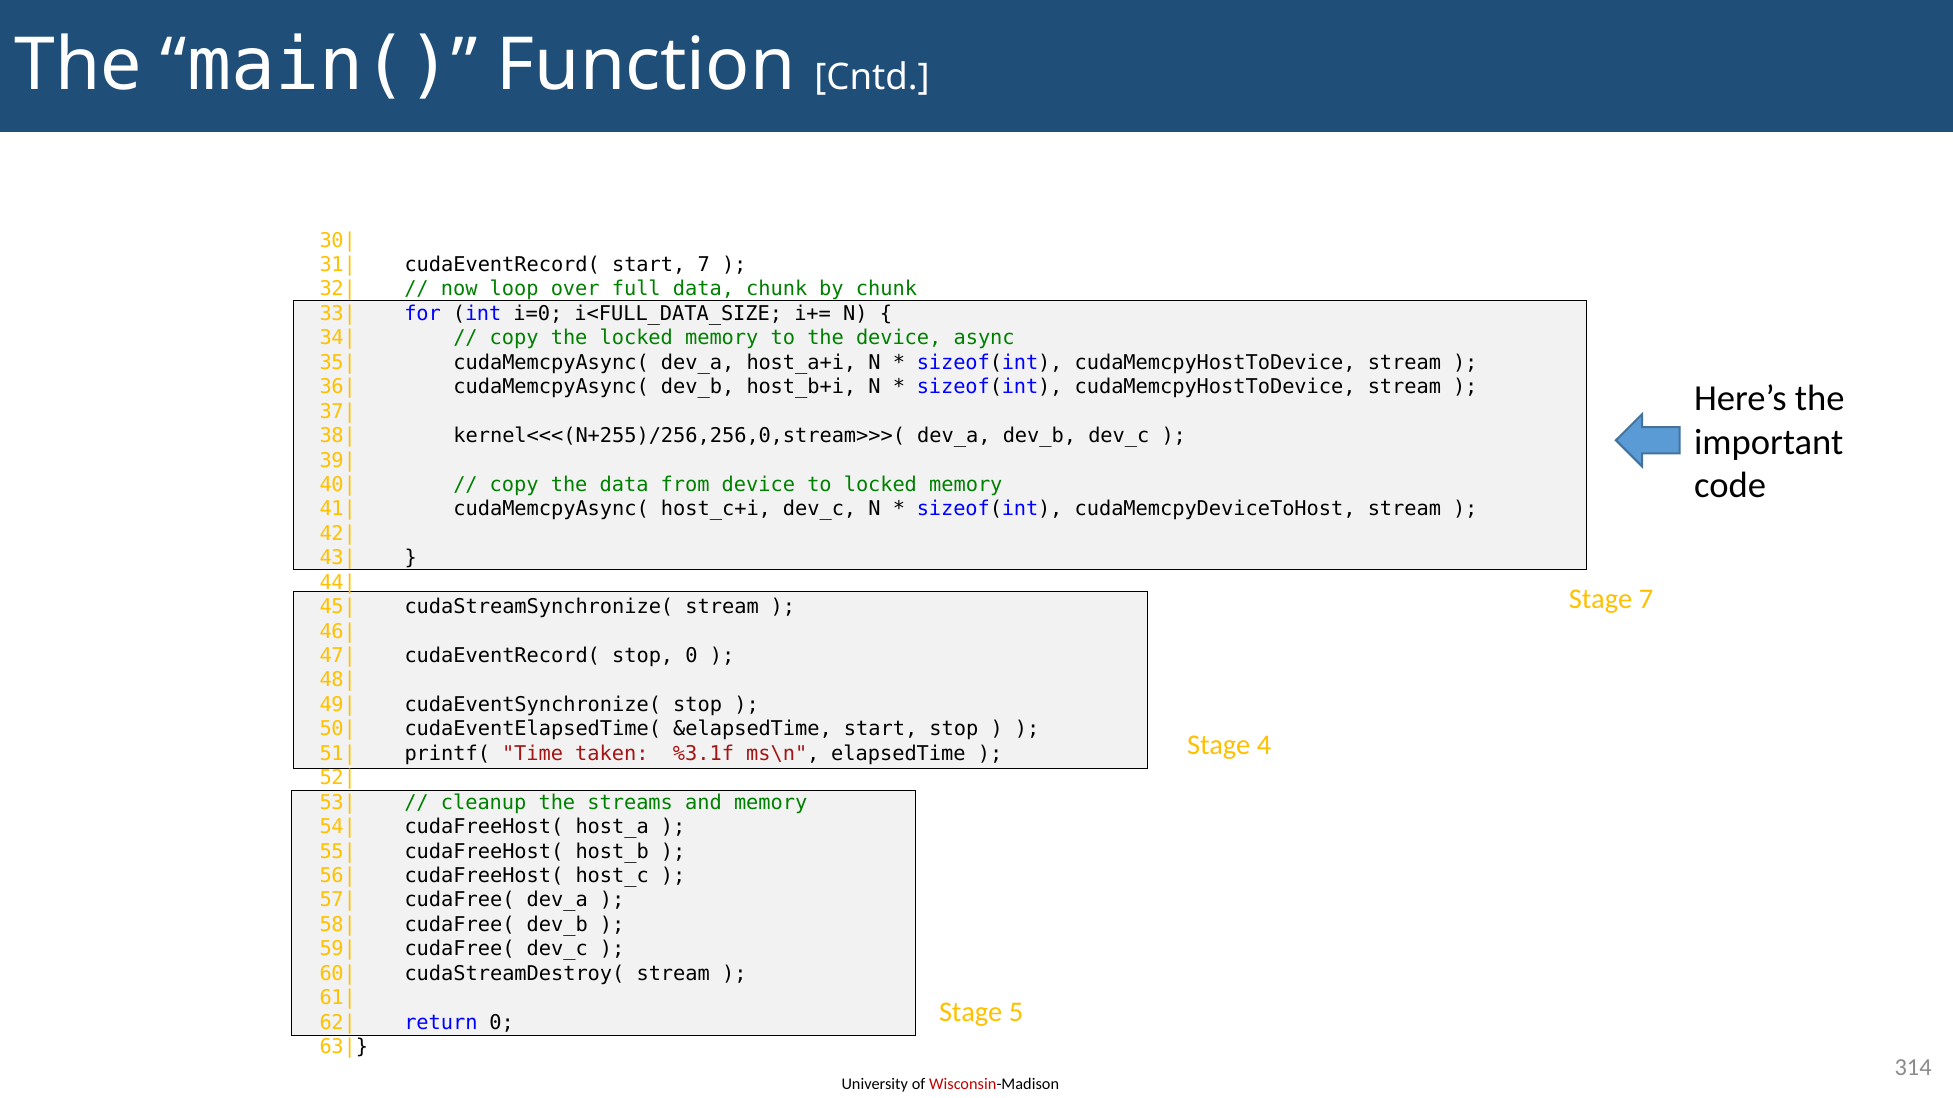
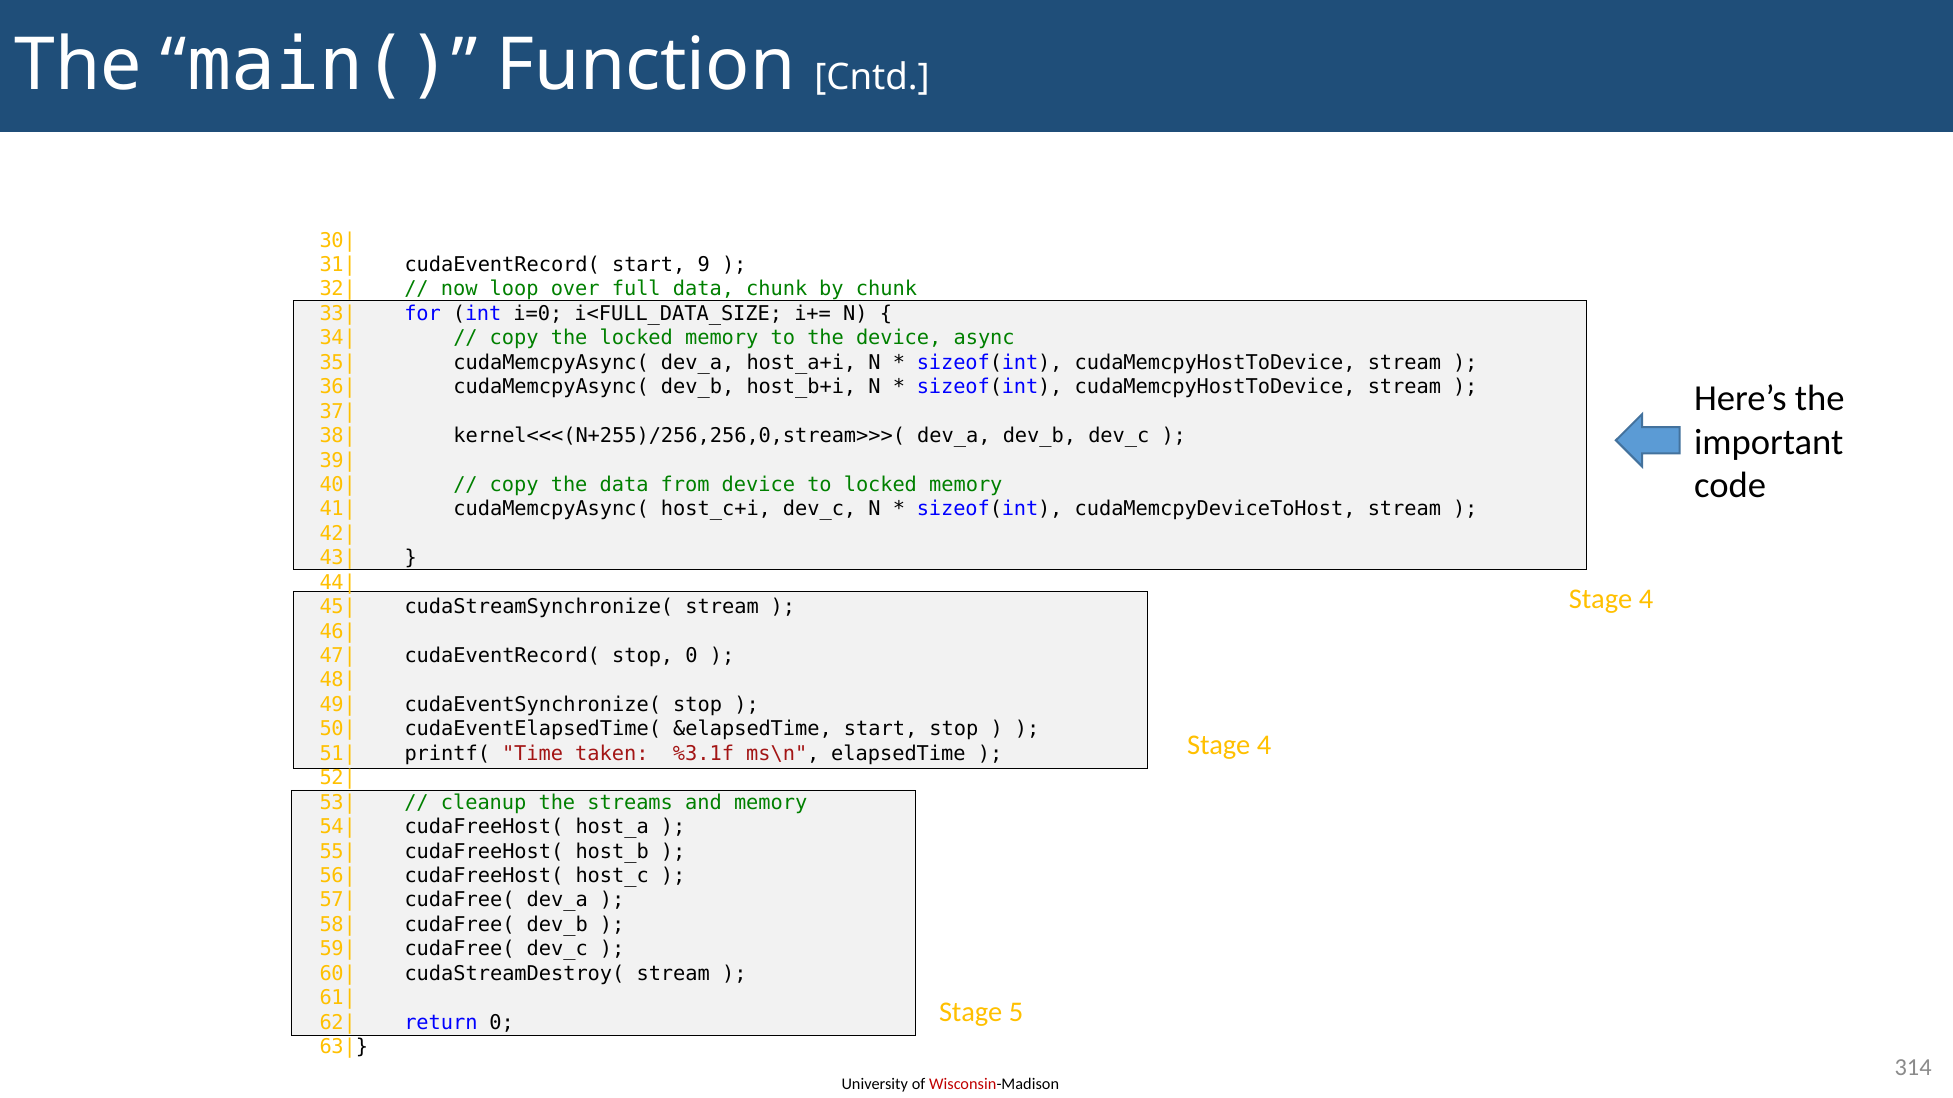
start 7: 7 -> 9 (704, 265)
7: 7 -> 4 (1646, 600)
